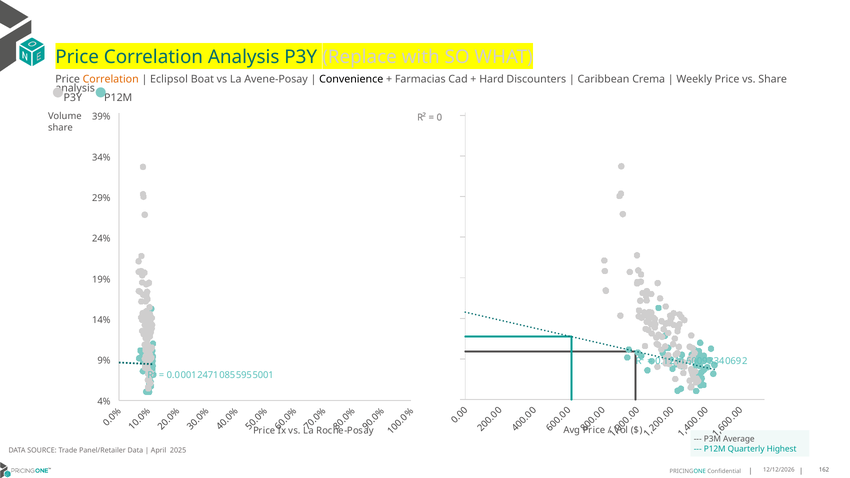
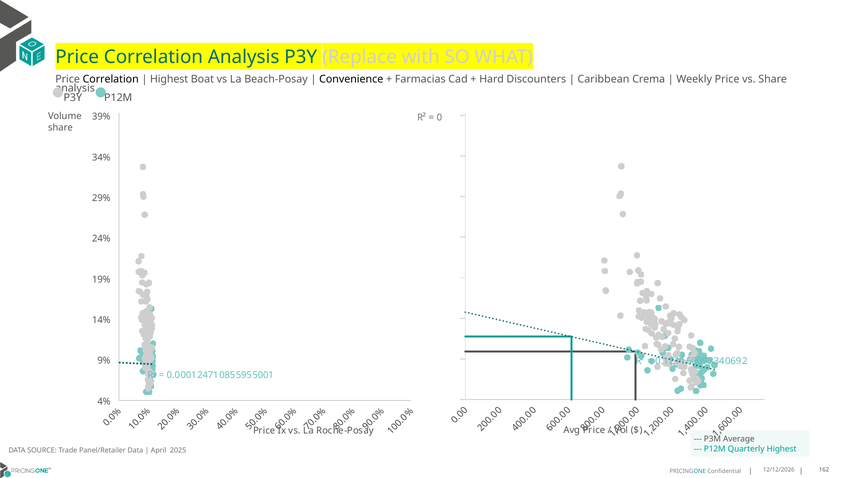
Correlation colour: orange -> black (111, 79)
Eclipsol: Eclipsol -> Highest (169, 79)
Avene-Posay: Avene-Posay -> Beach-Posay (276, 79)
